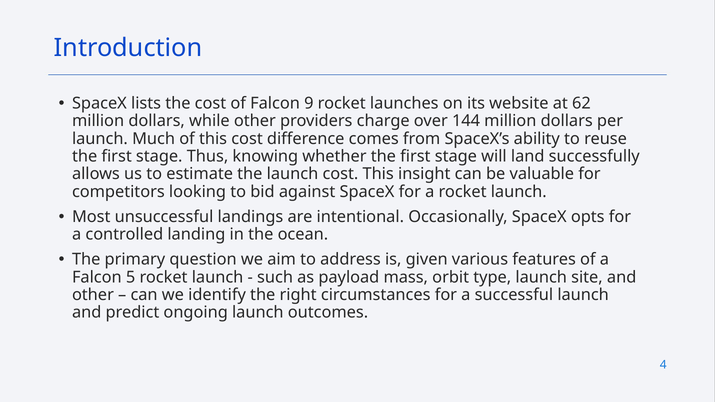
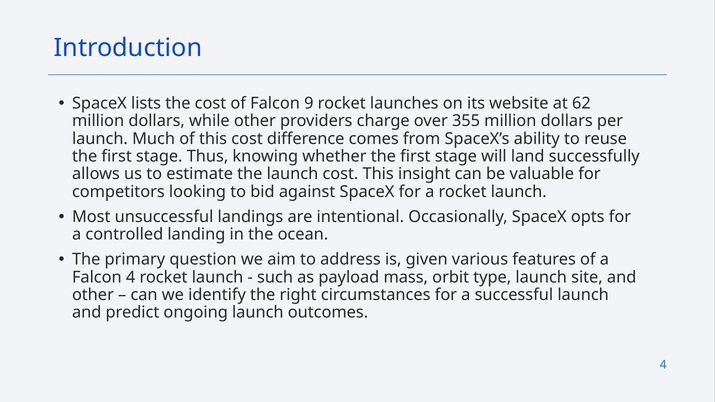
144: 144 -> 355 (466, 121)
Falcon 5: 5 -> 4 (131, 277)
